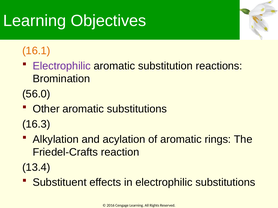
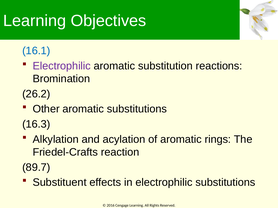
16.1 colour: orange -> blue (36, 51)
56.0: 56.0 -> 26.2 (36, 94)
13.4: 13.4 -> 89.7 (36, 168)
